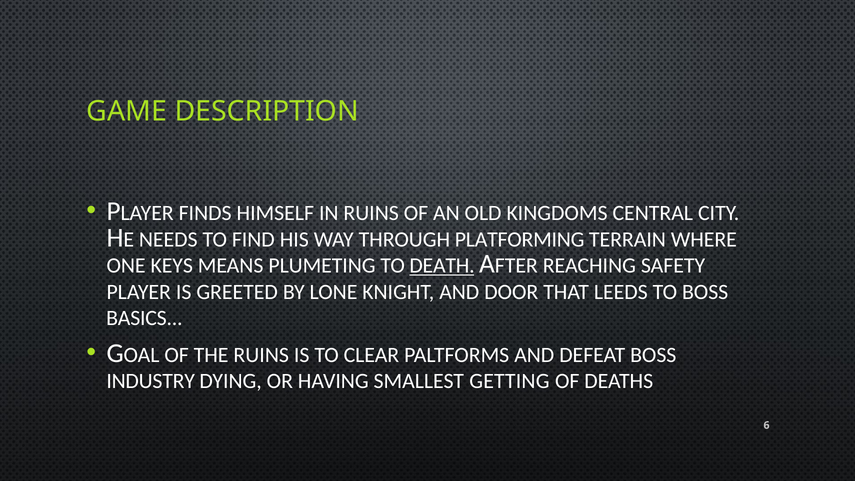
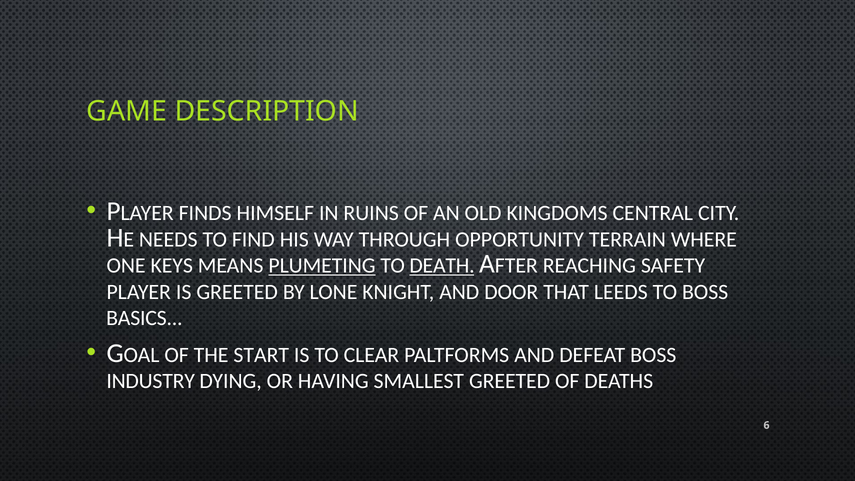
PLATFORMING: PLATFORMING -> OPPORTUNITY (520, 239)
PLUMETING underline: none -> present (322, 266)
THE RUINS: RUINS -> START (261, 355)
SMALLEST GETTING: GETTING -> GREETED (510, 381)
